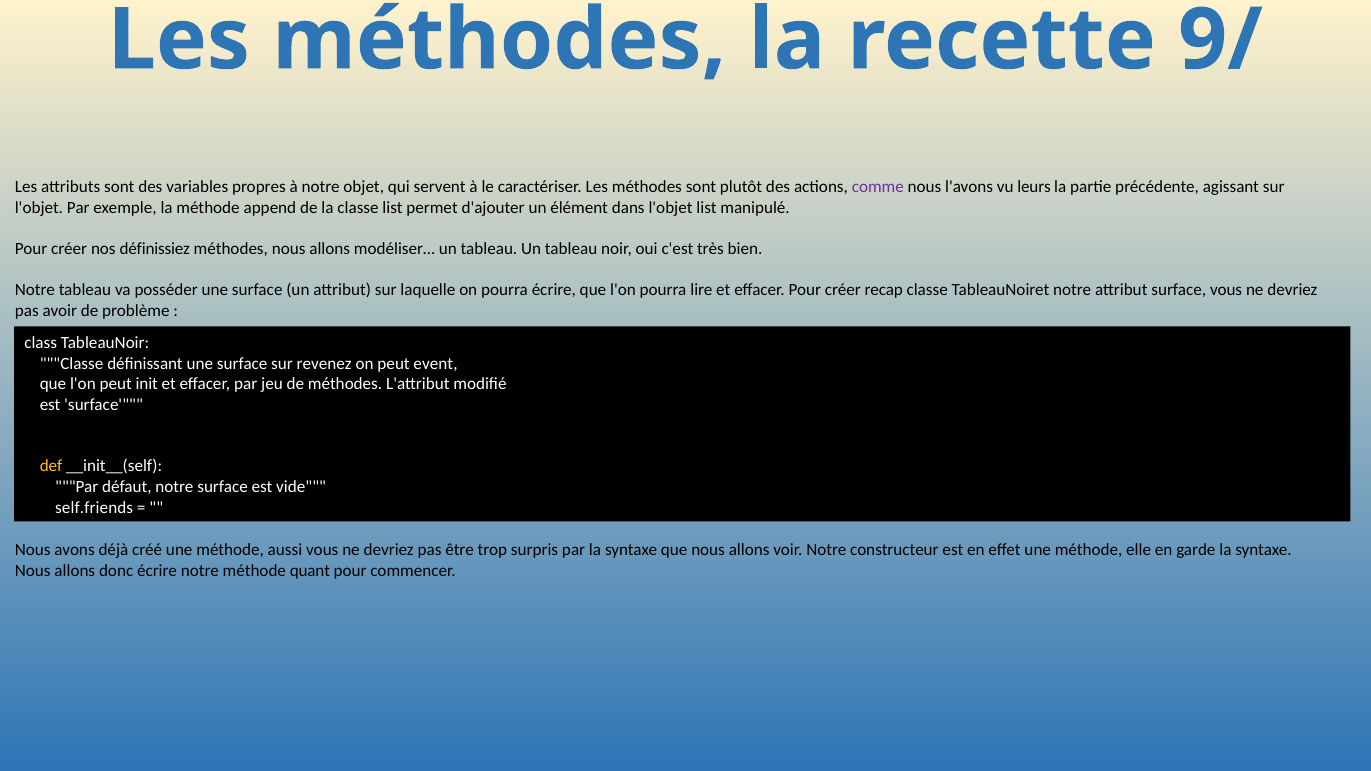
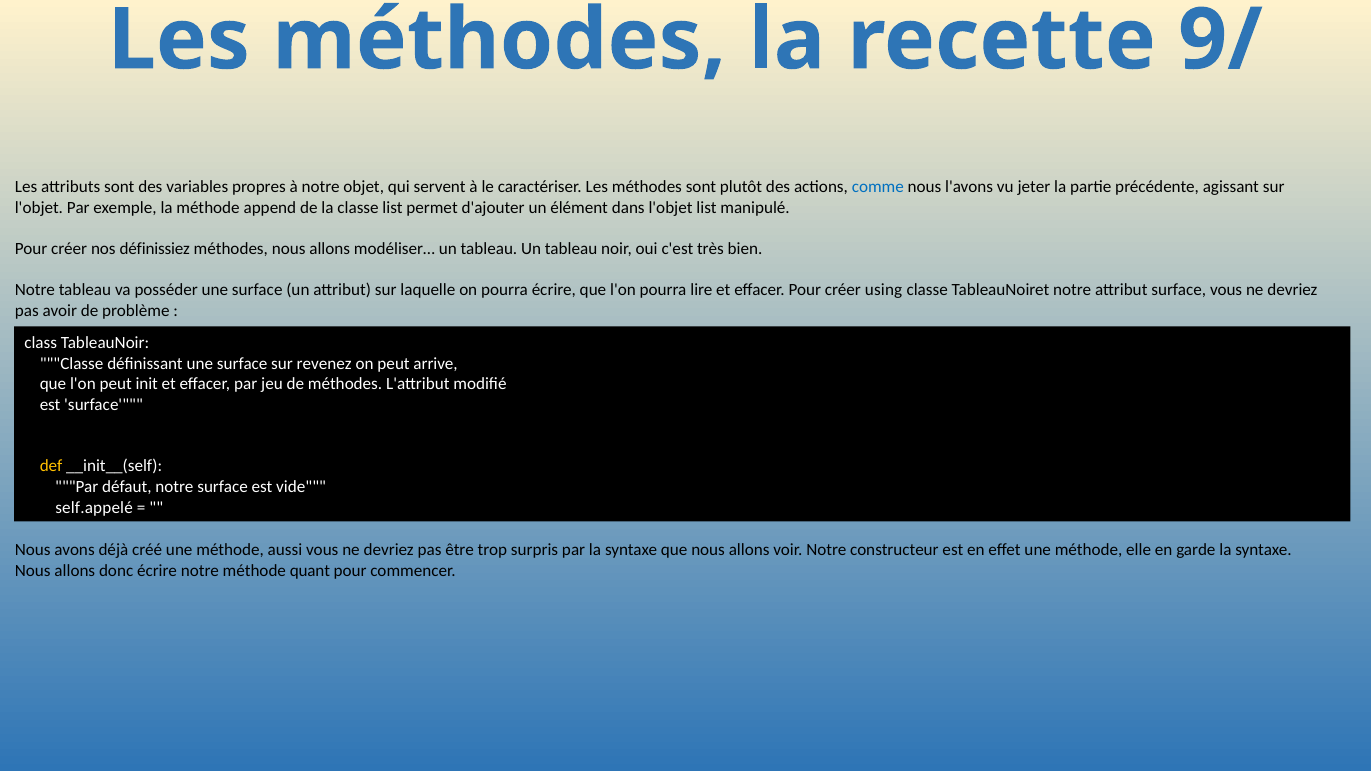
comme colour: purple -> blue (878, 187)
leurs: leurs -> jeter (1034, 187)
recap: recap -> using (884, 290)
event: event -> arrive (436, 364)
self.friends: self.friends -> self.appelé (94, 507)
